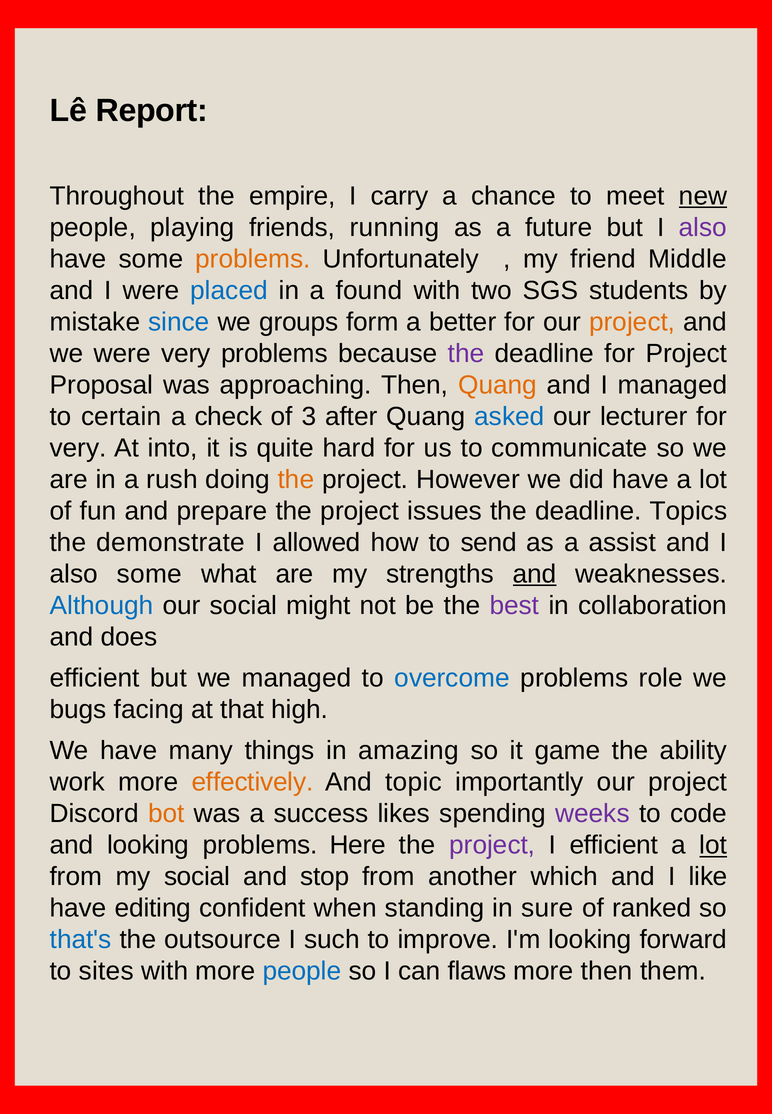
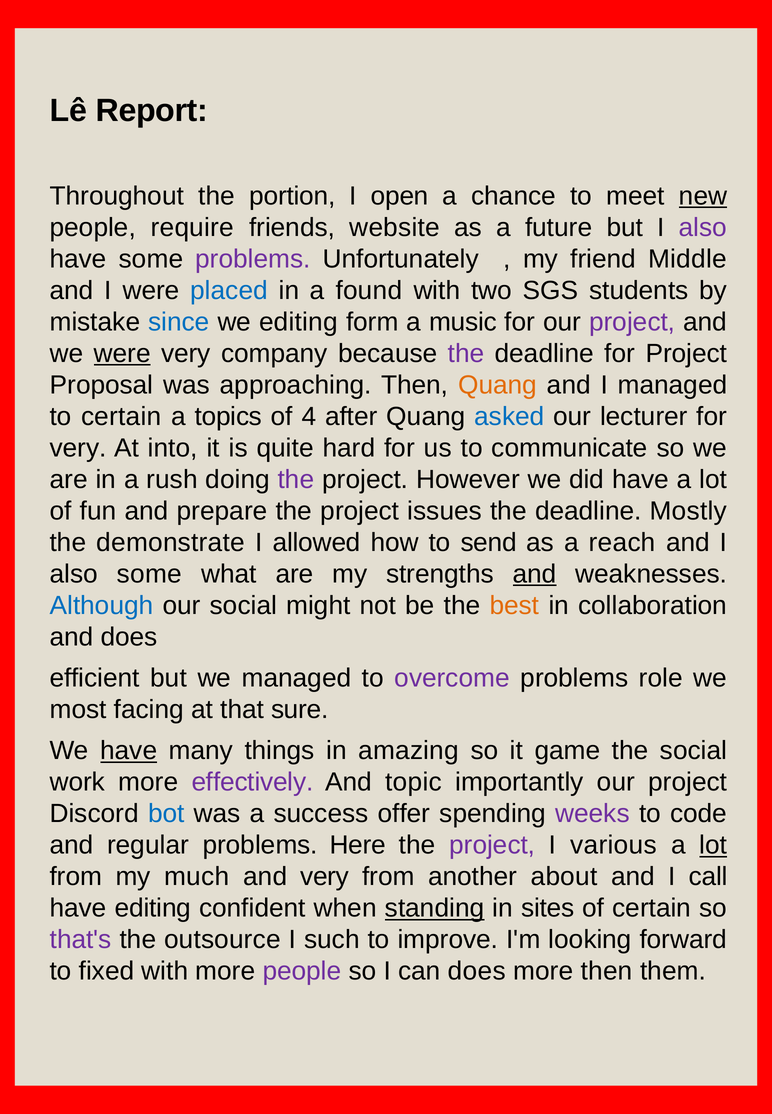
empire: empire -> portion (292, 196)
carry: carry -> open (400, 196)
playing: playing -> require (192, 228)
running: running -> website (395, 228)
problems colour: orange -> purple (253, 259)
we groups: groups -> editing (298, 322)
better: better -> music (463, 322)
project colour: orange -> purple (632, 322)
were underline: none -> present (122, 354)
very problems: problems -> company (274, 354)
check: check -> topics (228, 417)
3: 3 -> 4 (309, 417)
the colour: orange -> purple (296, 480)
Topics: Topics -> Mostly (688, 512)
assist: assist -> reach (622, 543)
best colour: purple -> orange (514, 606)
overcome colour: blue -> purple (452, 679)
bugs: bugs -> most (78, 710)
high: high -> sure (300, 710)
have underline: none -> present (129, 752)
the ability: ability -> social (694, 752)
effectively colour: orange -> purple (252, 783)
bot colour: orange -> blue (166, 815)
likes: likes -> offer (404, 815)
and looking: looking -> regular (148, 846)
I efficient: efficient -> various (614, 846)
my social: social -> much (197, 878)
and stop: stop -> very (325, 878)
which: which -> about (564, 878)
like: like -> call (708, 878)
standing underline: none -> present (435, 909)
sure: sure -> sites (548, 909)
of ranked: ranked -> certain (652, 909)
that's colour: blue -> purple (81, 941)
sites: sites -> fixed (107, 972)
people colour: blue -> purple (302, 972)
can flaws: flaws -> does (477, 972)
